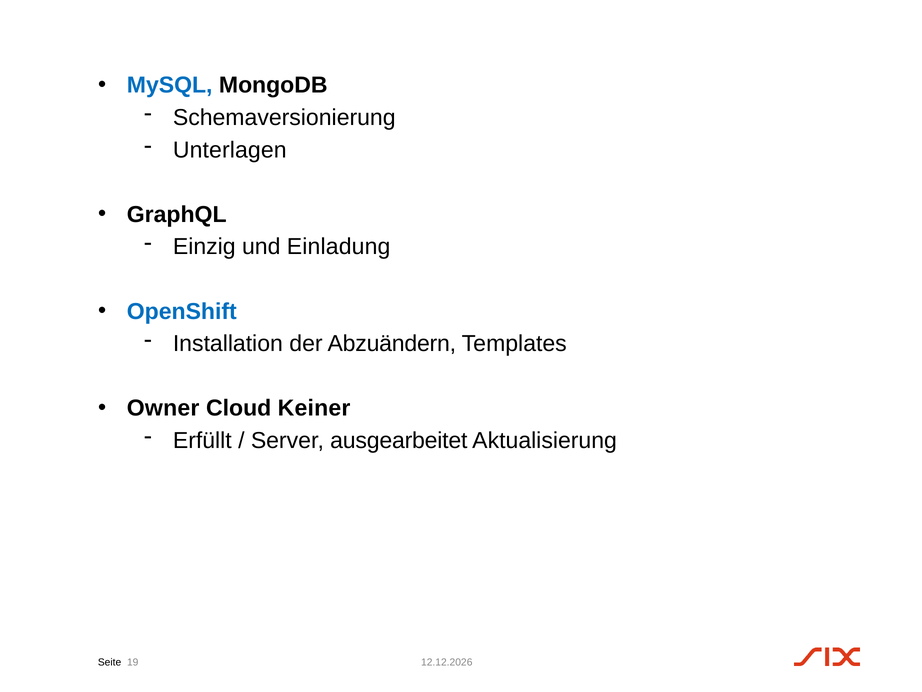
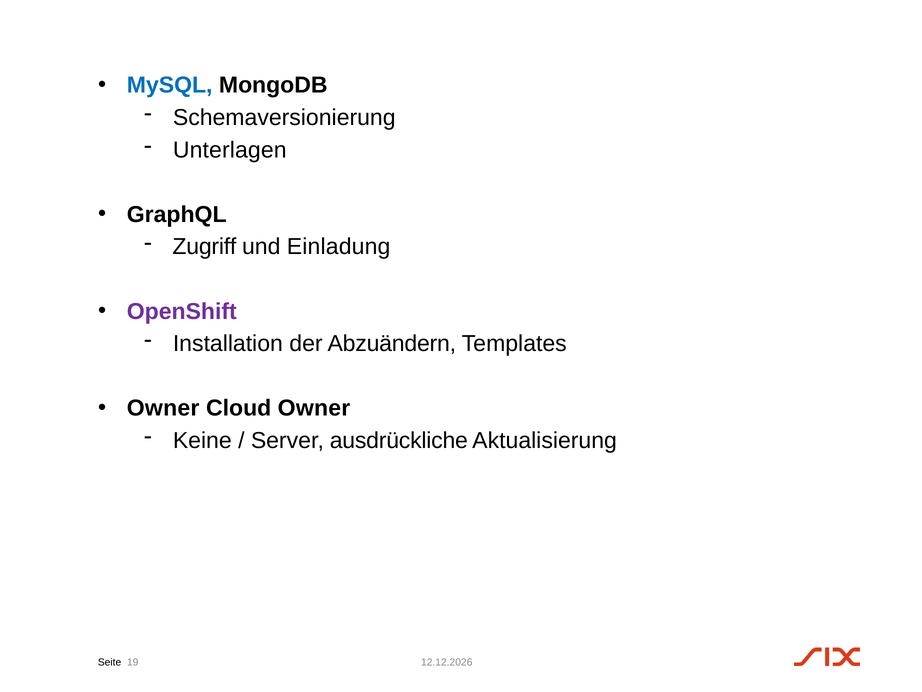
Einzig: Einzig -> Zugriff (204, 247)
OpenShift colour: blue -> purple (182, 311)
Cloud Keiner: Keiner -> Owner (314, 408)
Erfüllt: Erfüllt -> Keine (202, 440)
ausgearbeitet: ausgearbeitet -> ausdrückliche (399, 440)
